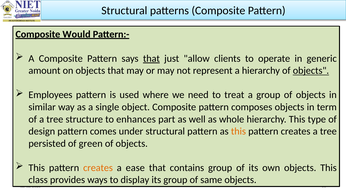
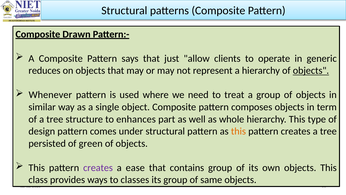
Would: Would -> Drawn (77, 34)
that underline: present -> none (151, 58)
amount: amount -> reduces (45, 70)
Employees: Employees -> Whenever (50, 95)
creates colour: orange -> purple (98, 167)
display: display -> classes (135, 180)
